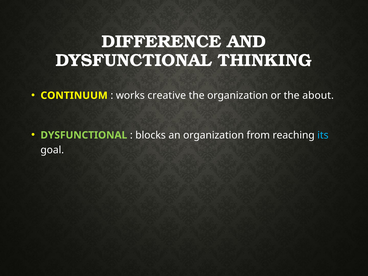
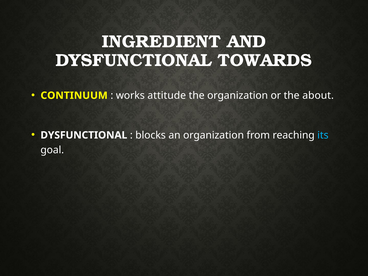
DIFFERENCE: DIFFERENCE -> INGREDIENT (161, 42)
THINKING: THINKING -> TOWARDS (265, 60)
creative: creative -> attitude (167, 95)
DYSFUNCTIONAL colour: light green -> white (84, 135)
